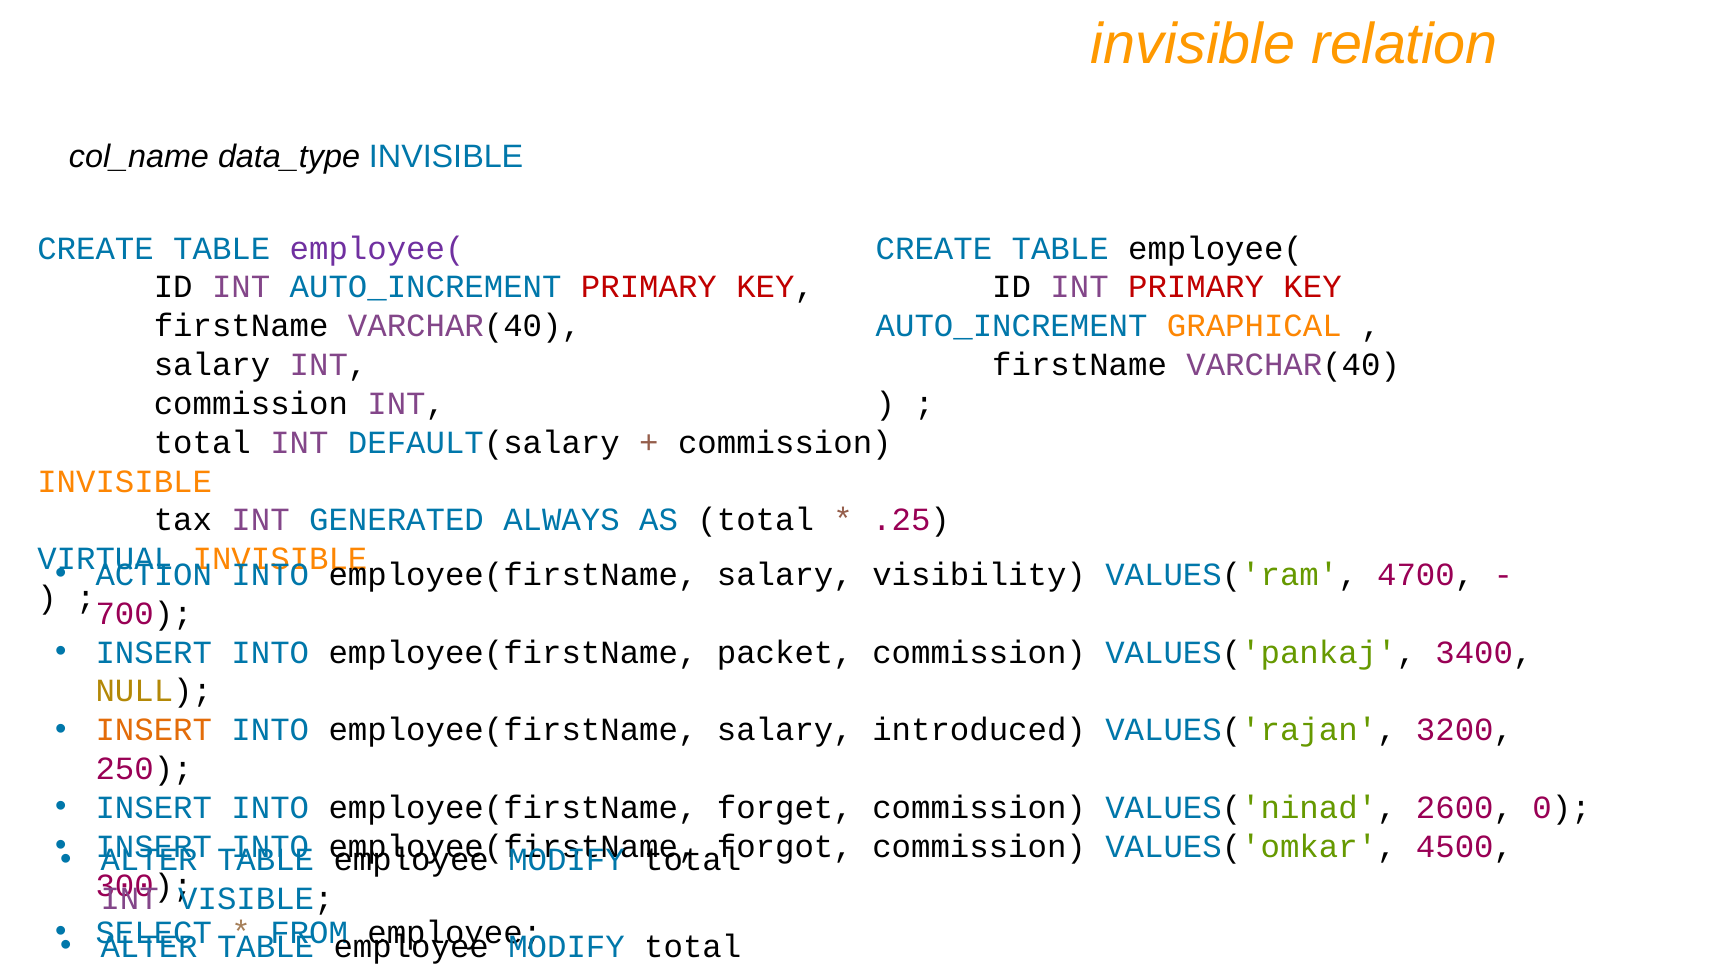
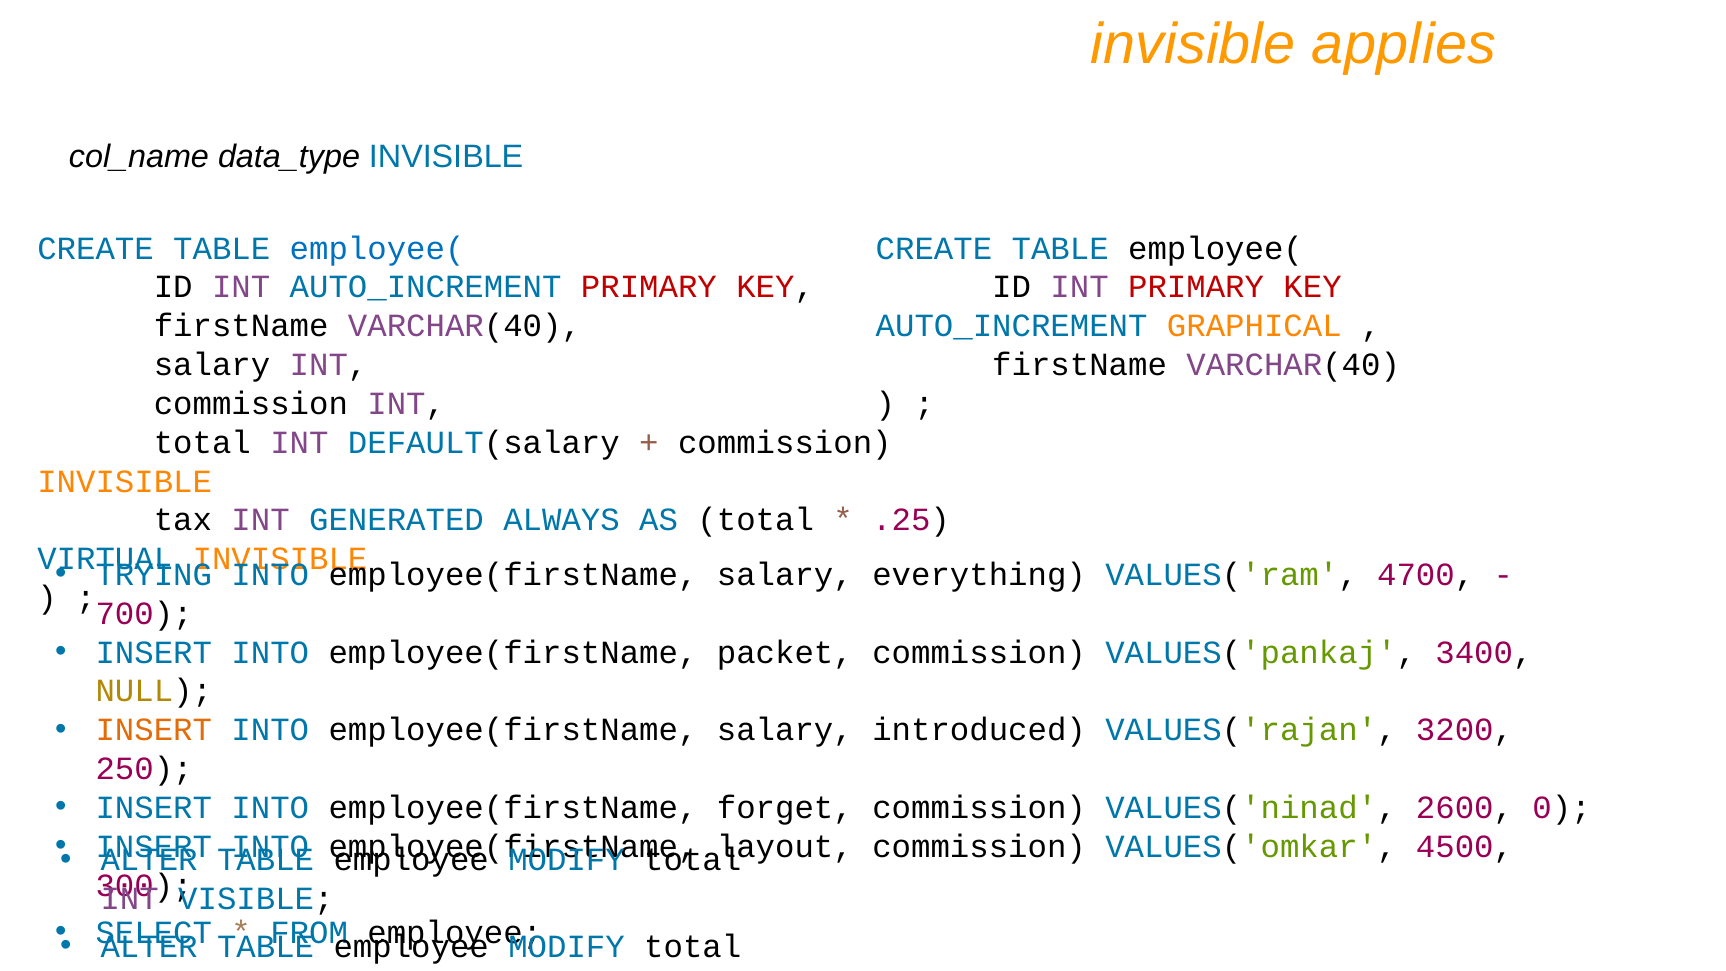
relation: relation -> applies (1404, 45)
employee( colour: purple -> blue (377, 248)
ACTION: ACTION -> TRYING (154, 575)
visibility: visibility -> everything (979, 575)
forgot: forgot -> layout (785, 846)
